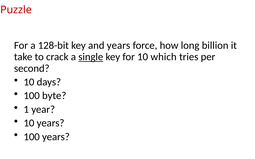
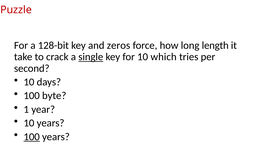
and years: years -> zeros (118, 46)
billion: billion -> length (215, 46)
100 underline: none -> present (32, 137)
